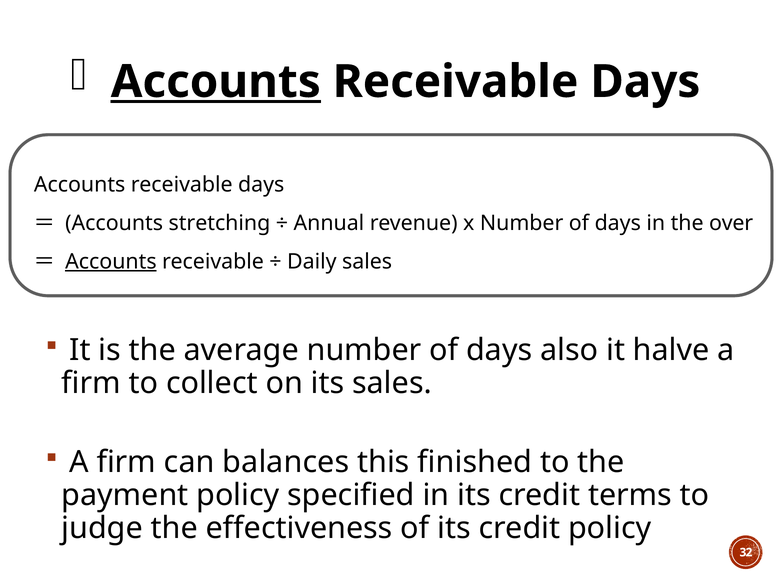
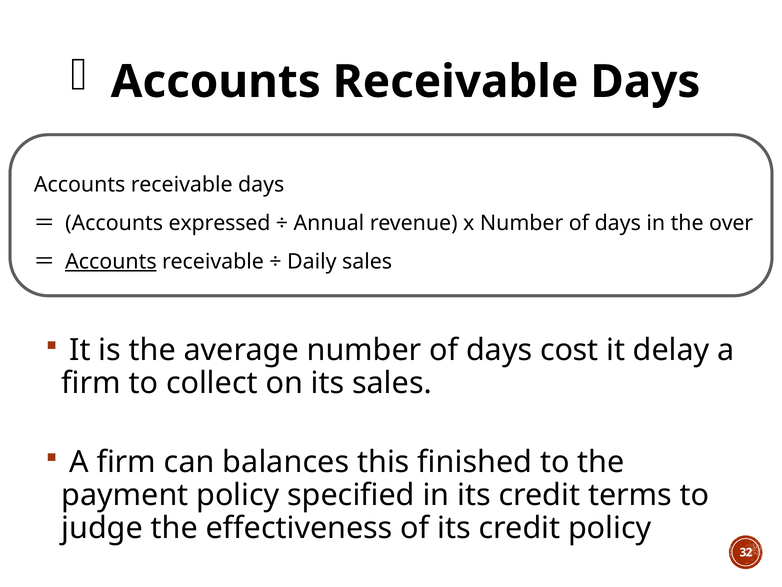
Accounts underline: present -> none (216, 82)
stretching: stretching -> expressed (219, 223)
also: also -> cost (569, 350)
halve: halve -> delay (671, 350)
